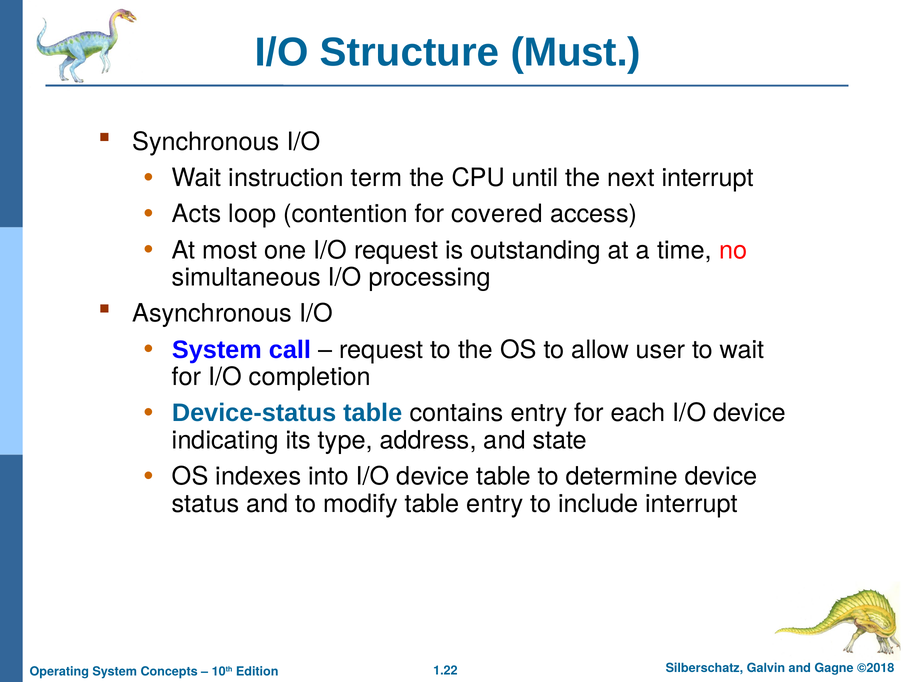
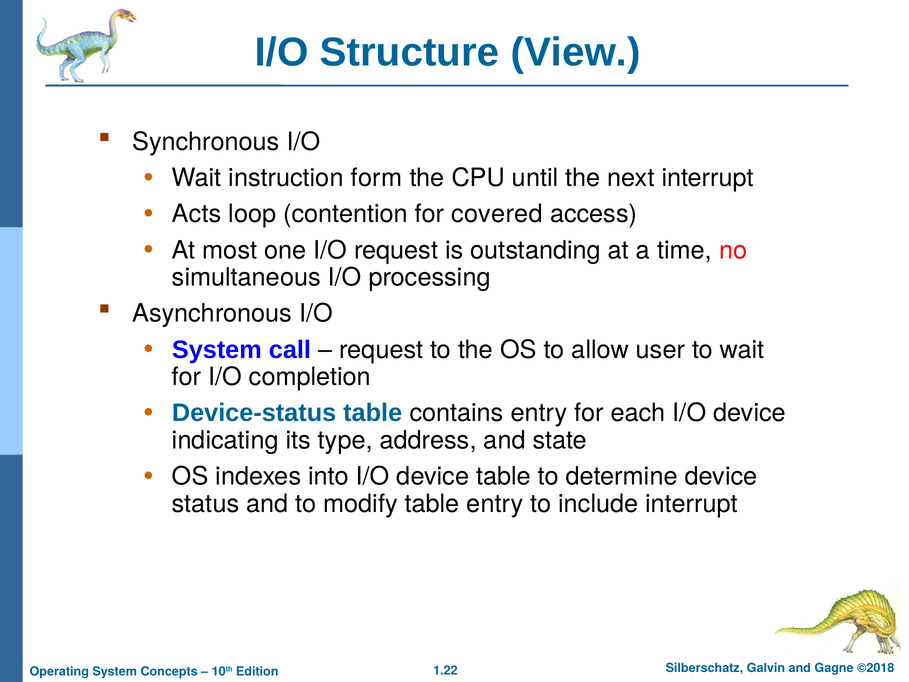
Must: Must -> View (576, 52)
term: term -> form (376, 178)
